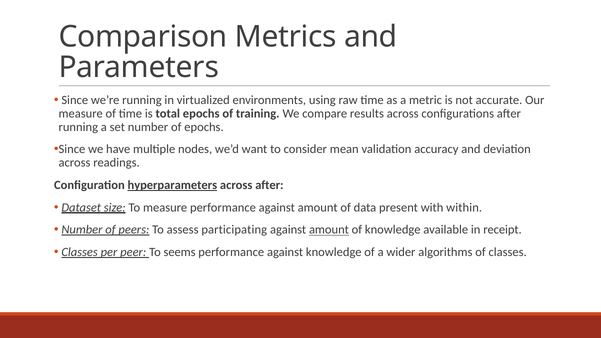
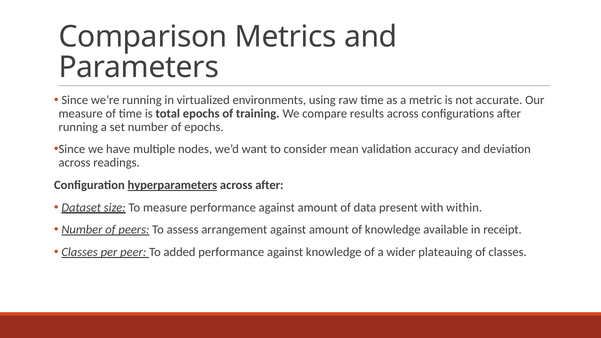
participating: participating -> arrangement (234, 230)
amount underline: present -> none (329, 230)
seems: seems -> added (180, 252)
algorithms: algorithms -> plateauing (445, 252)
